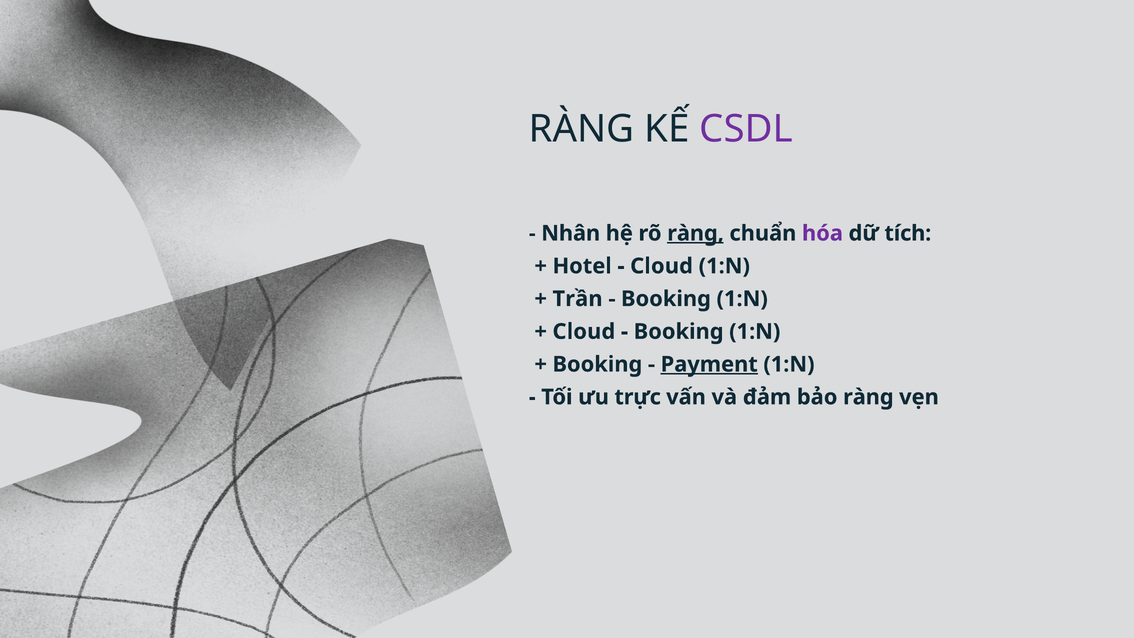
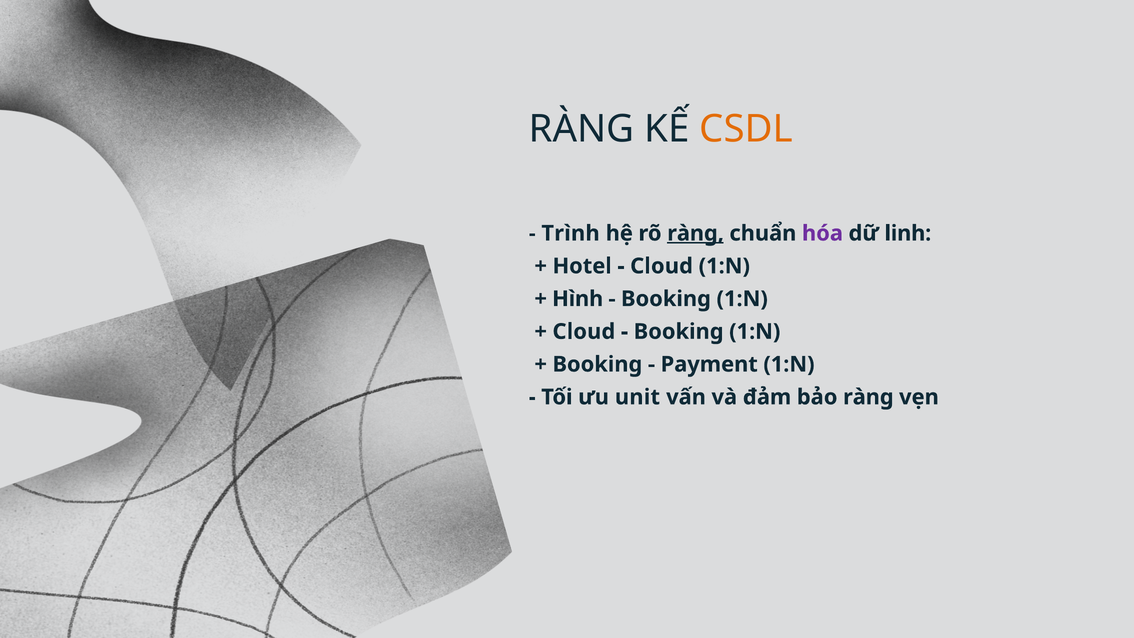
CSDL colour: purple -> orange (746, 129)
Nhân: Nhân -> Trình (571, 233)
tích: tích -> linh (908, 233)
Trần: Trần -> Hình (578, 299)
Payment underline: present -> none (709, 364)
trực: trực -> unit (637, 397)
